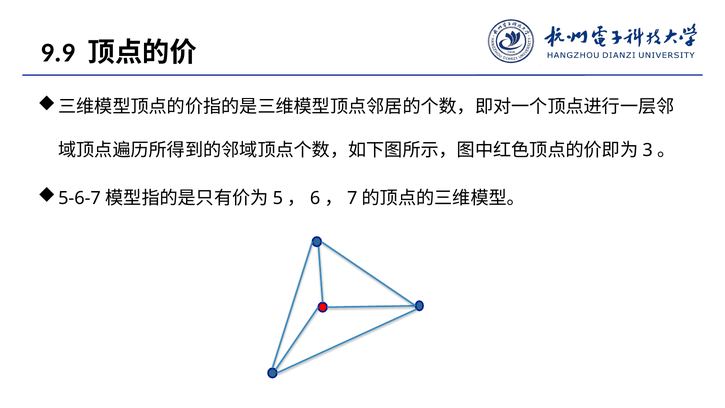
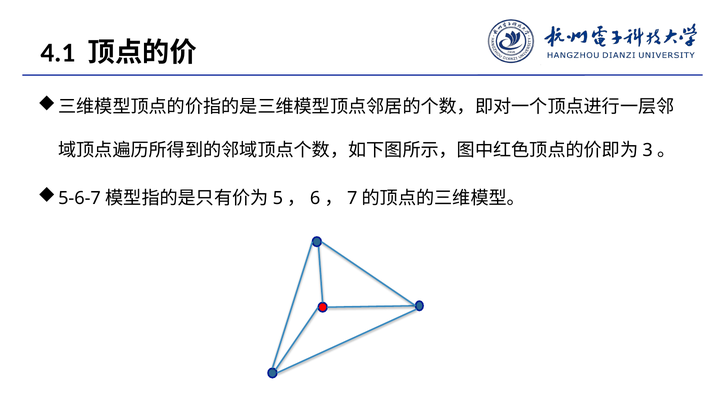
9.9: 9.9 -> 4.1 (58, 53)
